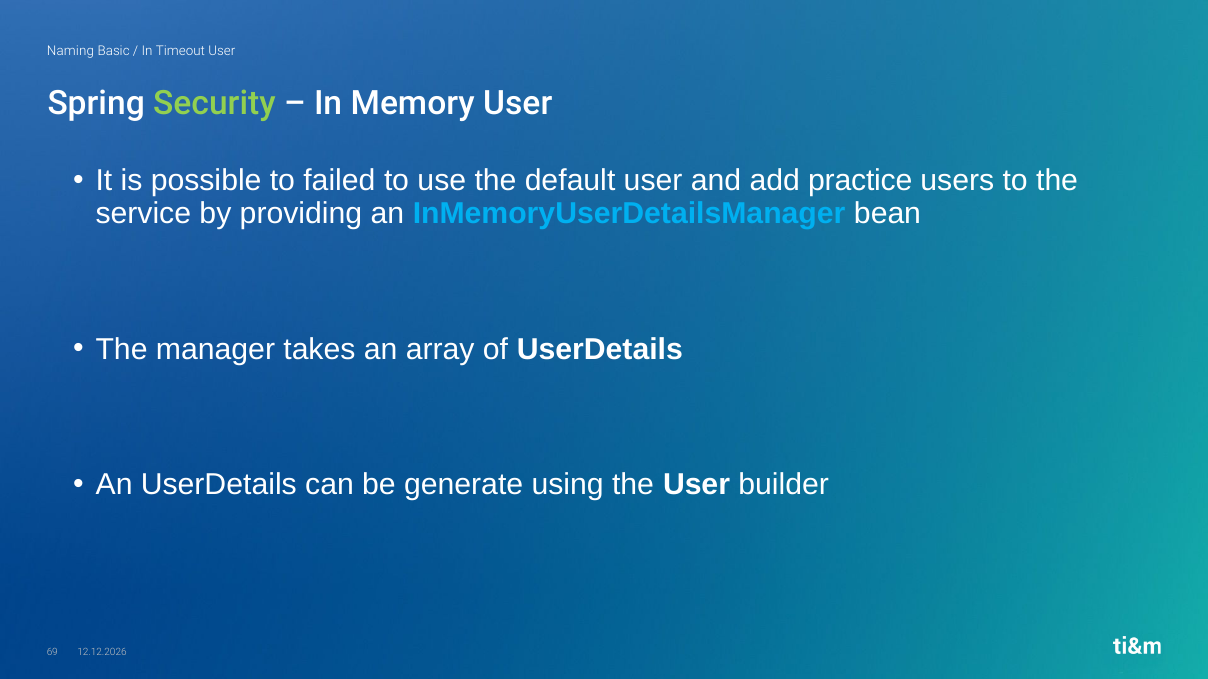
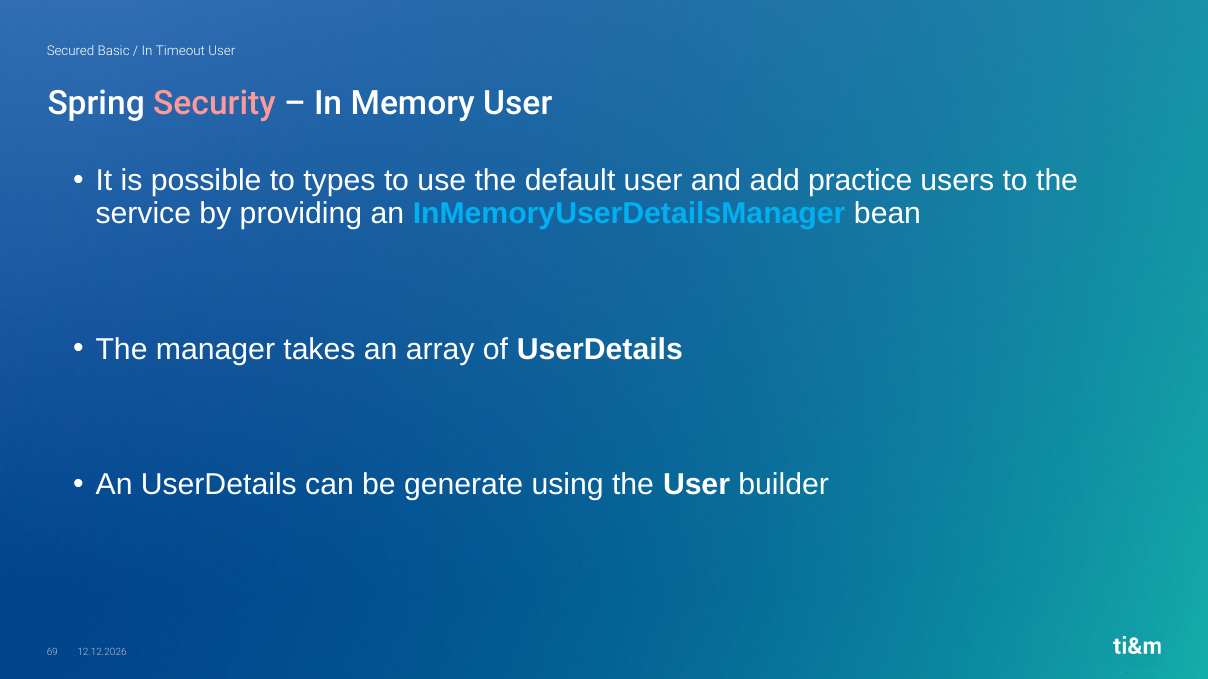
Naming: Naming -> Secured (71, 51)
Security colour: light green -> pink (214, 103)
failed: failed -> types (339, 181)
